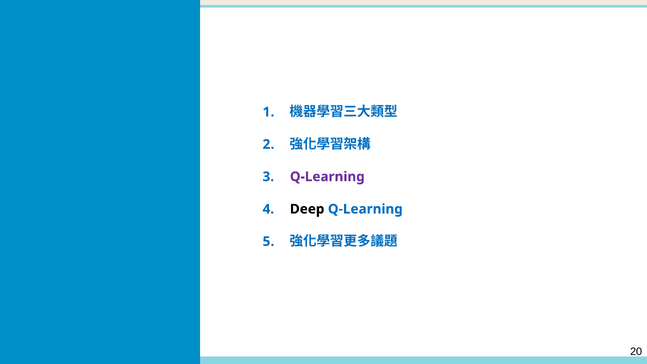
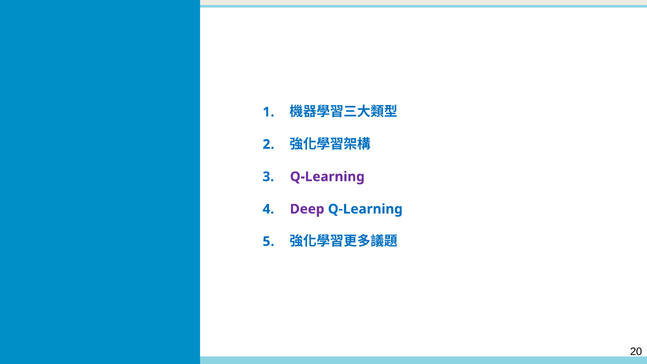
Deep colour: black -> purple (307, 209)
